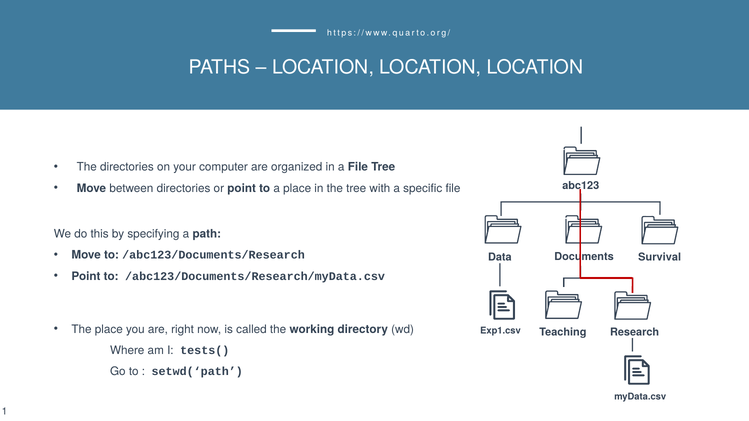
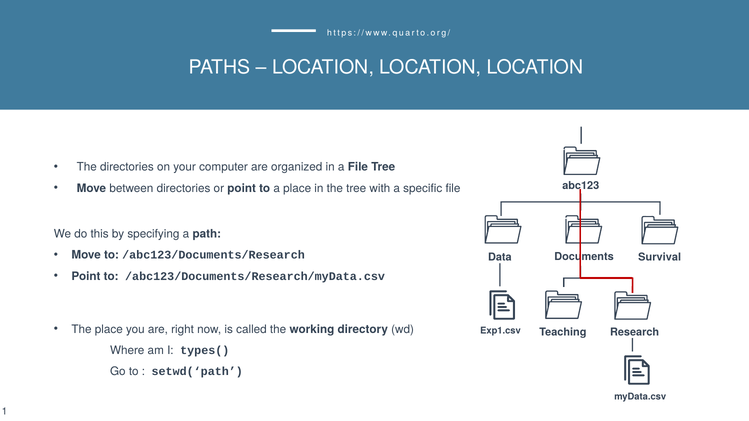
tests(: tests( -> types( (205, 351)
